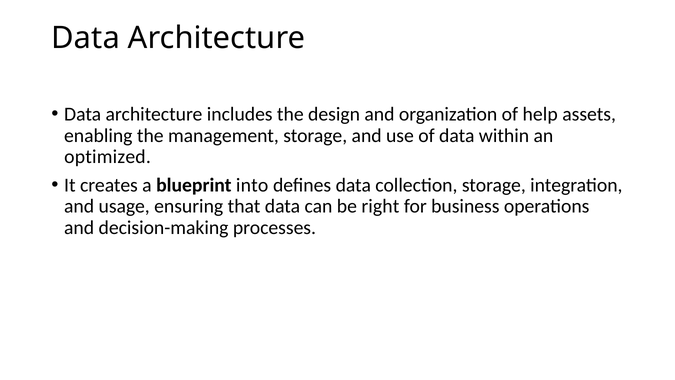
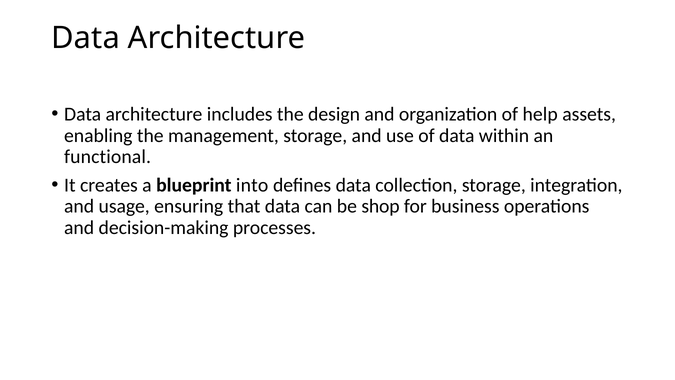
optimized: optimized -> functional (108, 157)
right: right -> shop (381, 206)
